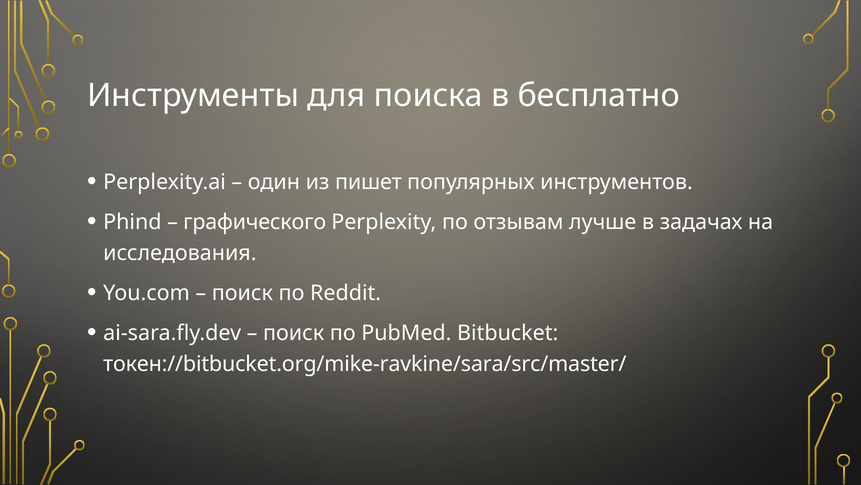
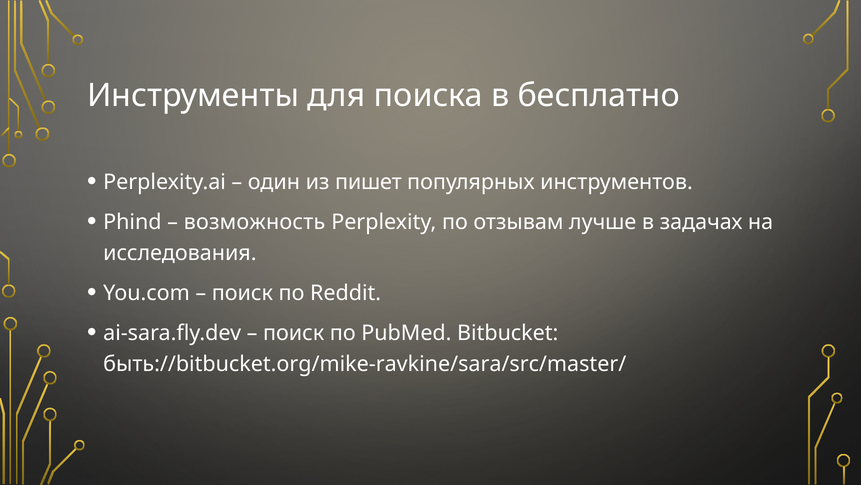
графического: графического -> возможность (254, 222)
токен://bitbucket.org/mike-ravkine/sara/src/master/: токен://bitbucket.org/mike-ravkine/sara/src/master/ -> быть://bitbucket.org/mike-ravkine/sara/src/master/ (365, 364)
